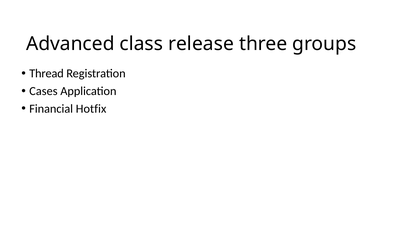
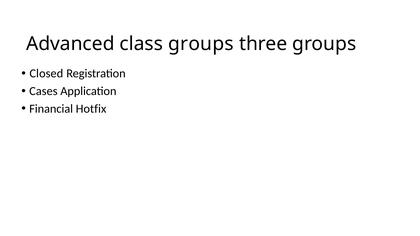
class release: release -> groups (201, 44)
Thread: Thread -> Closed (46, 74)
